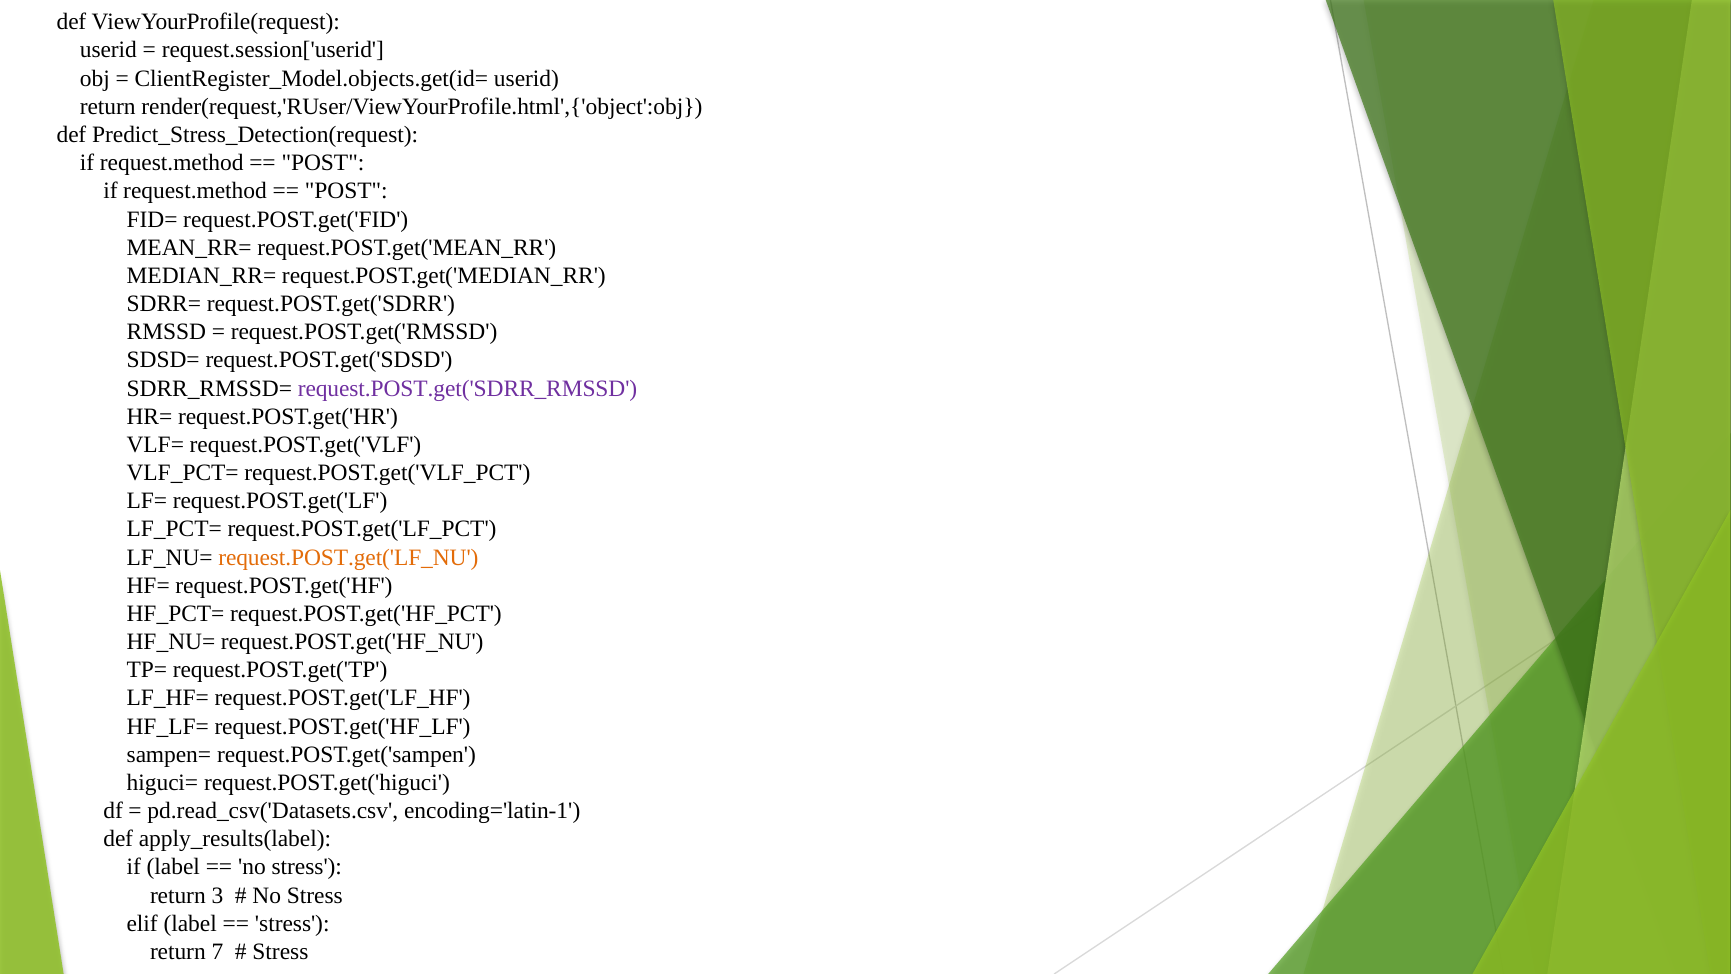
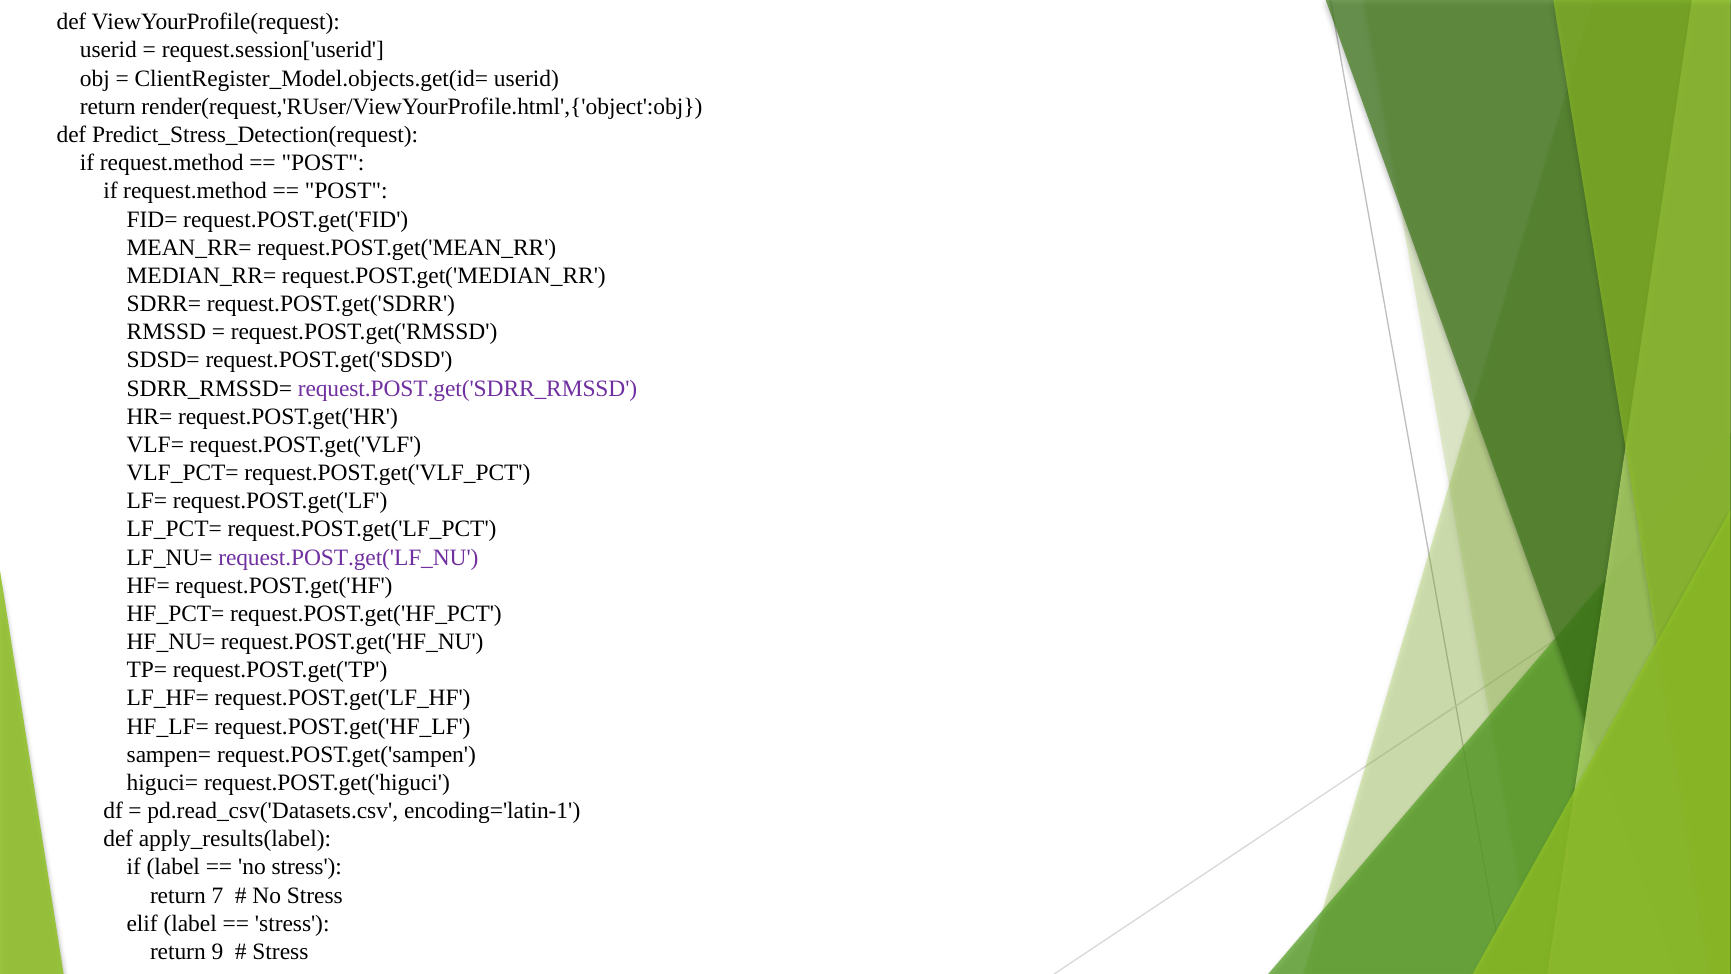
request.POST.get('LF_NU colour: orange -> purple (348, 557)
3: 3 -> 7 (217, 895)
7: 7 -> 9 (217, 951)
